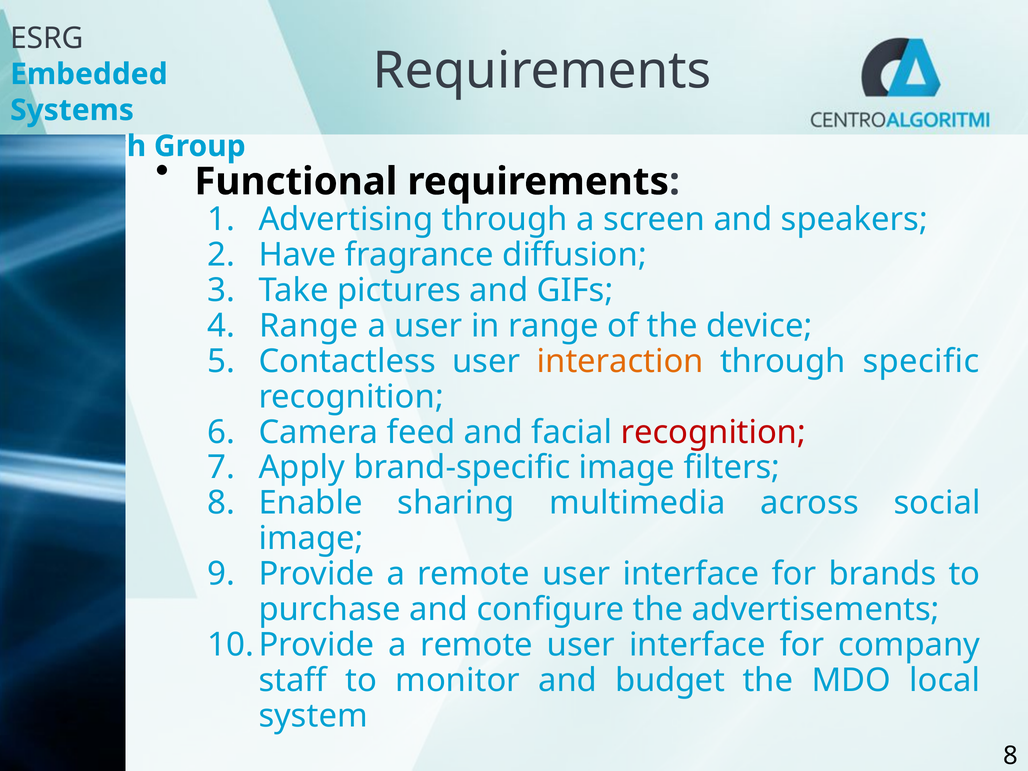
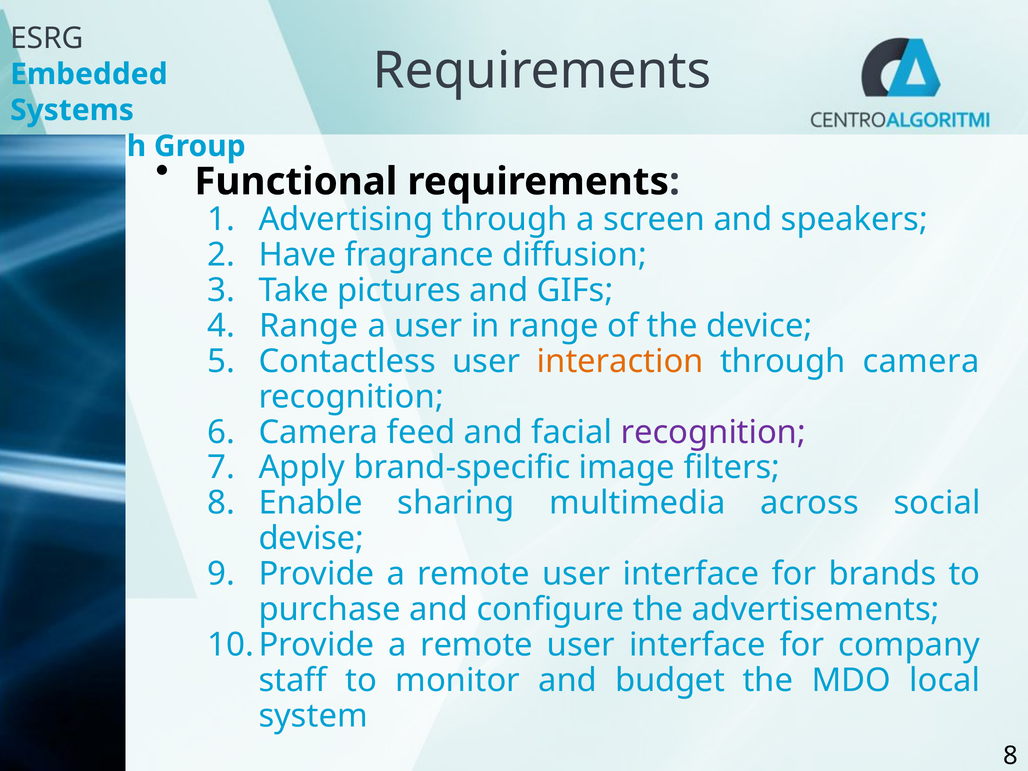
through specific: specific -> camera (921, 361)
recognition colour: red -> purple (713, 432)
image: image -> devise (311, 539)
